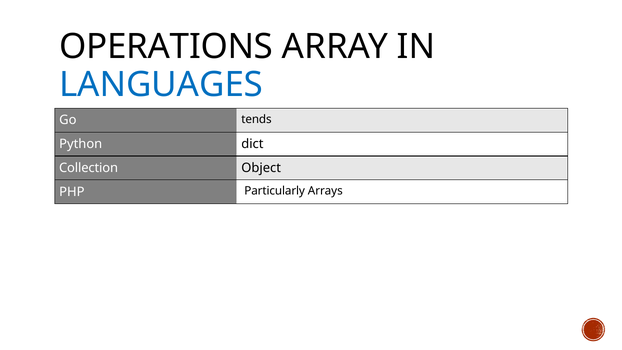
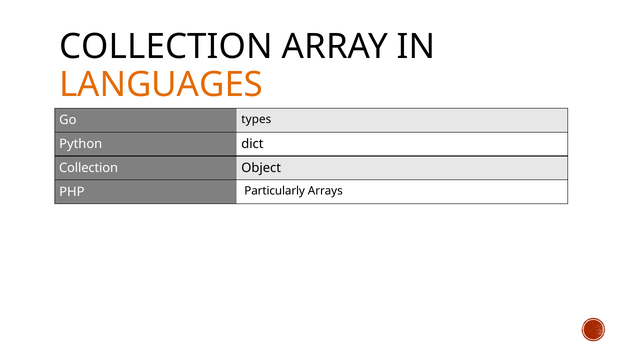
OPERATIONS: OPERATIONS -> COLLECTION (166, 47)
LANGUAGES colour: blue -> orange (161, 84)
tends: tends -> types (256, 119)
